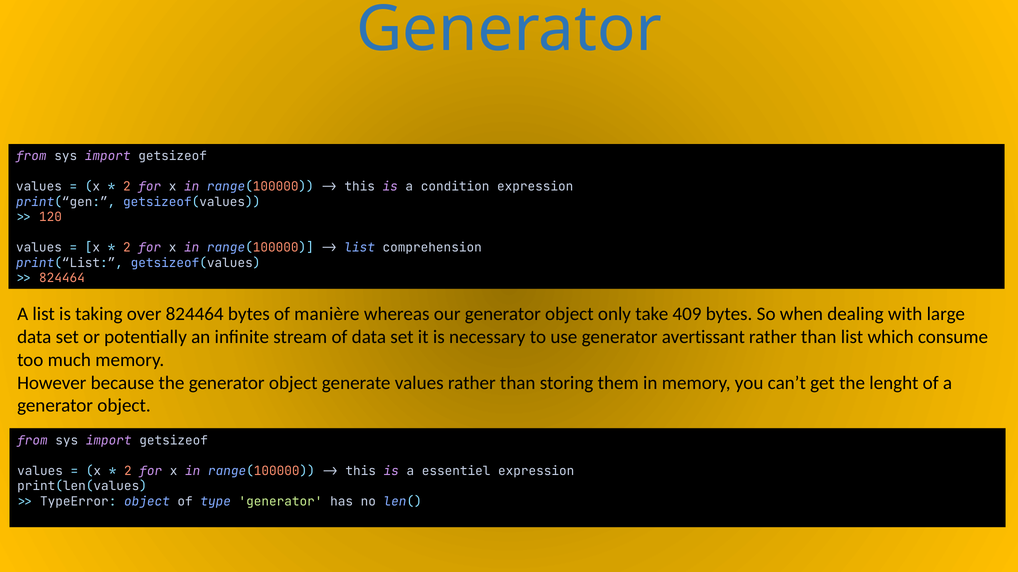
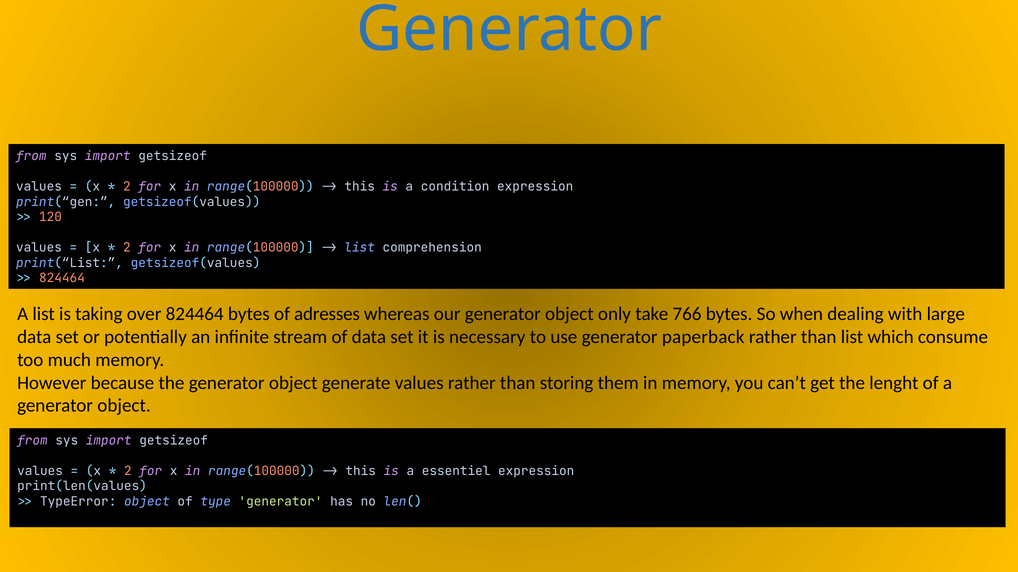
manière: manière -> adresses (327, 314)
409: 409 -> 766 (687, 314)
avertissant: avertissant -> paperback (703, 337)
